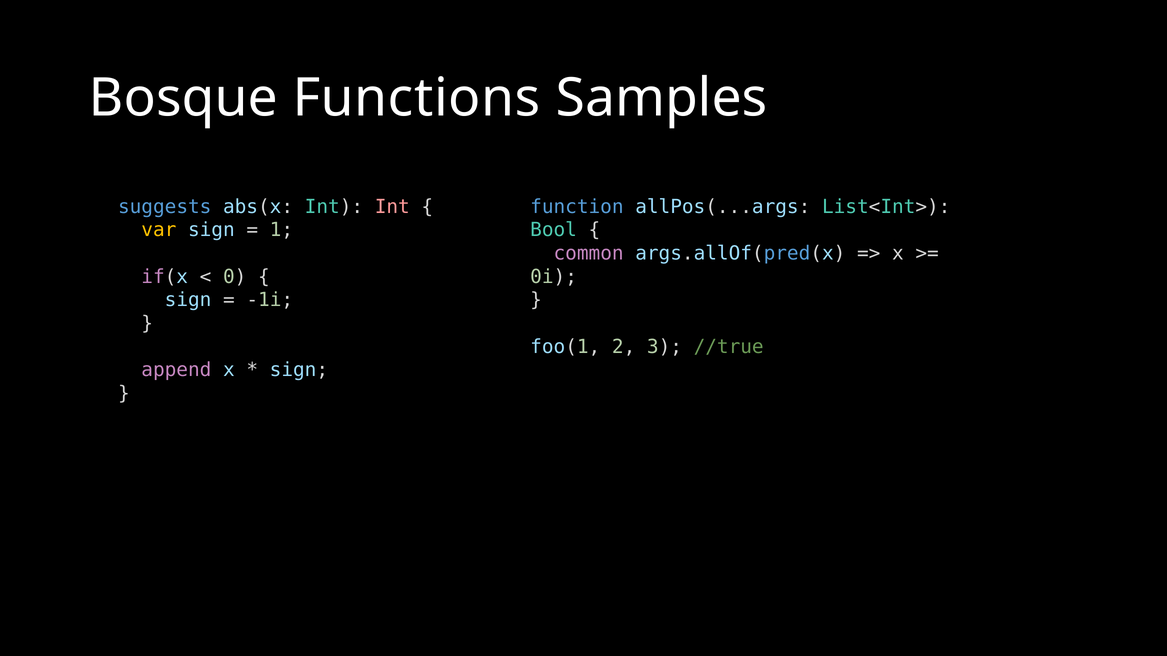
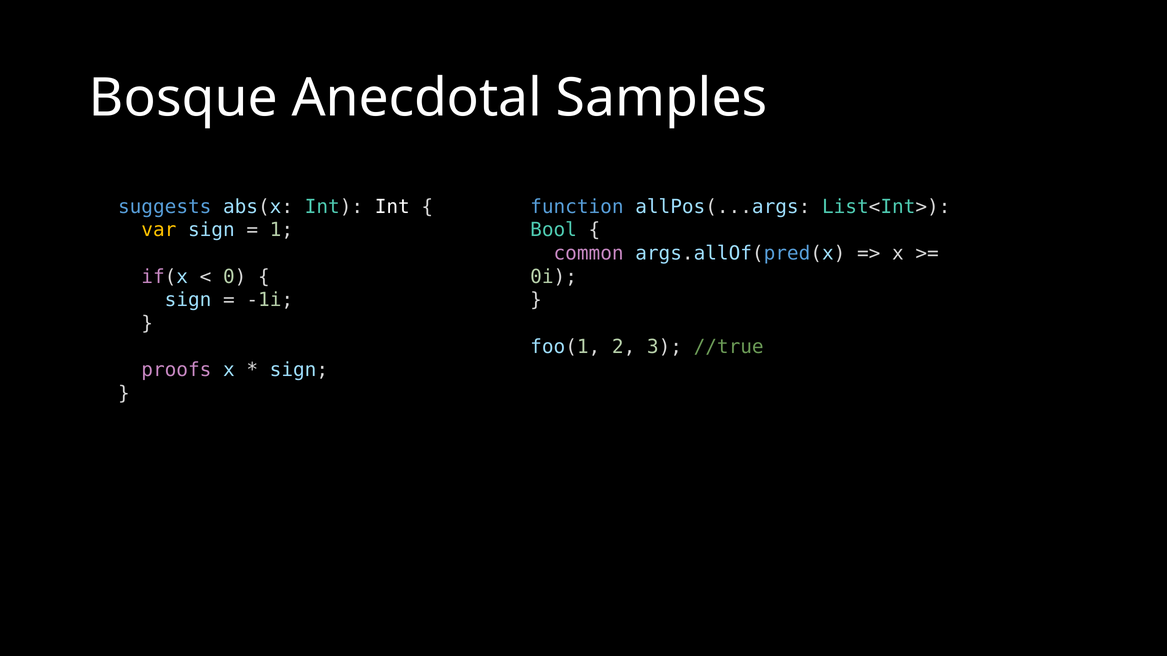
Functions: Functions -> Anecdotal (417, 98)
Int colour: pink -> white (392, 207)
append: append -> proofs (176, 370)
